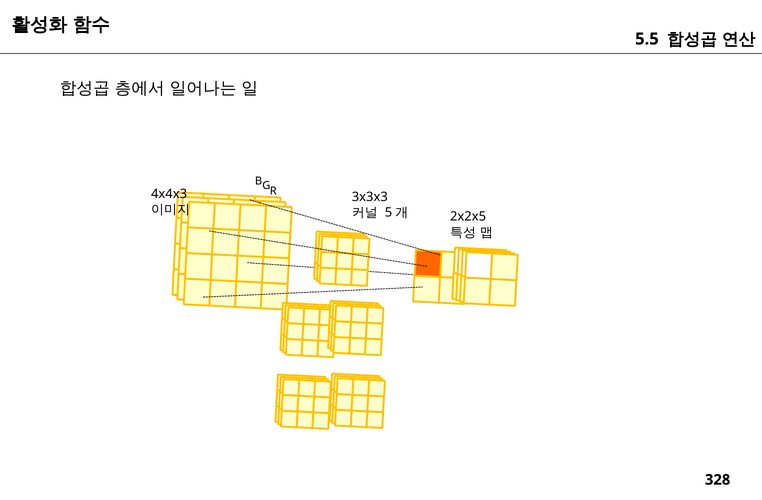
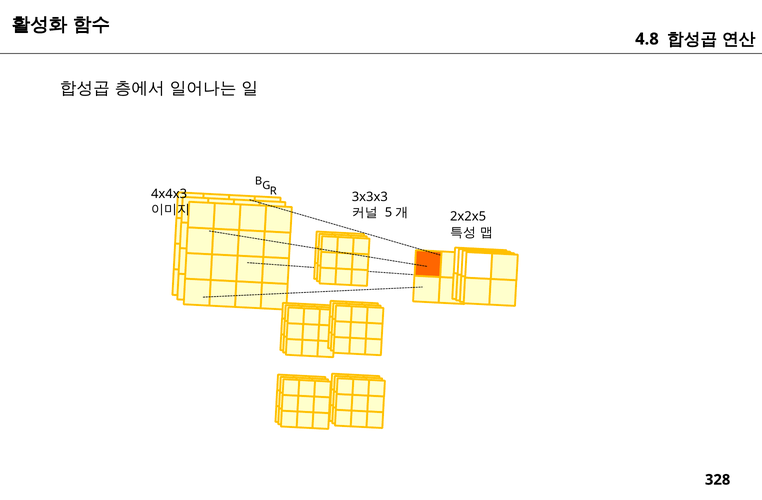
5.5: 5.5 -> 4.8 (647, 39)
